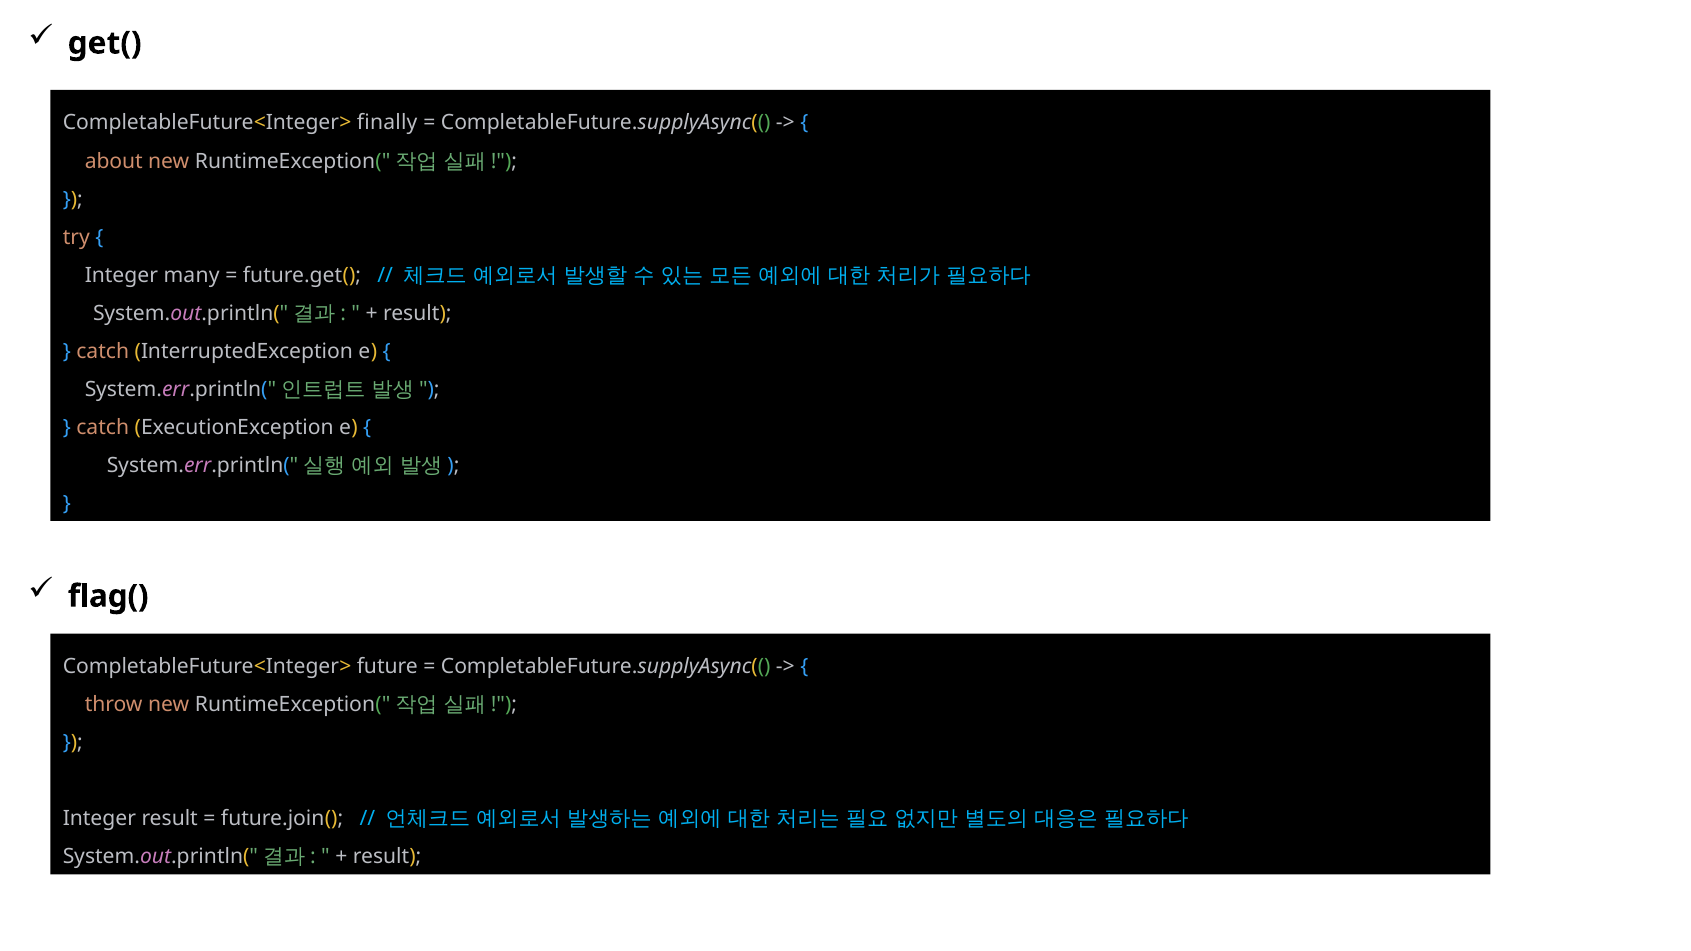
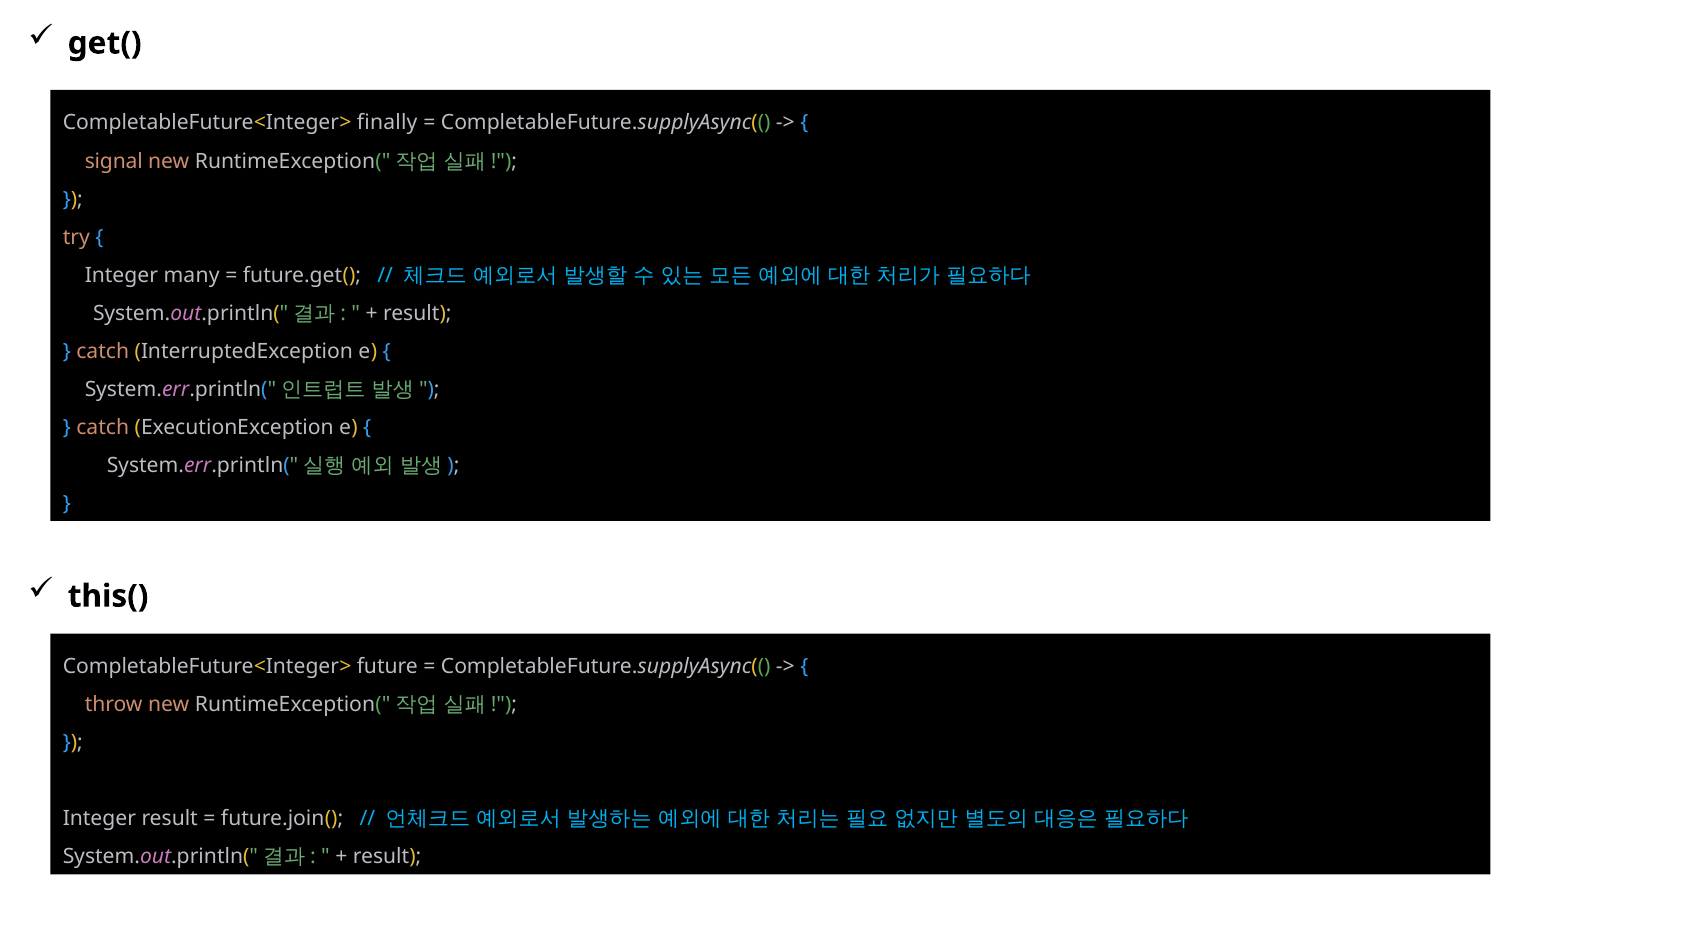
about: about -> signal (114, 161)
flag(: flag( -> this( (108, 596)
